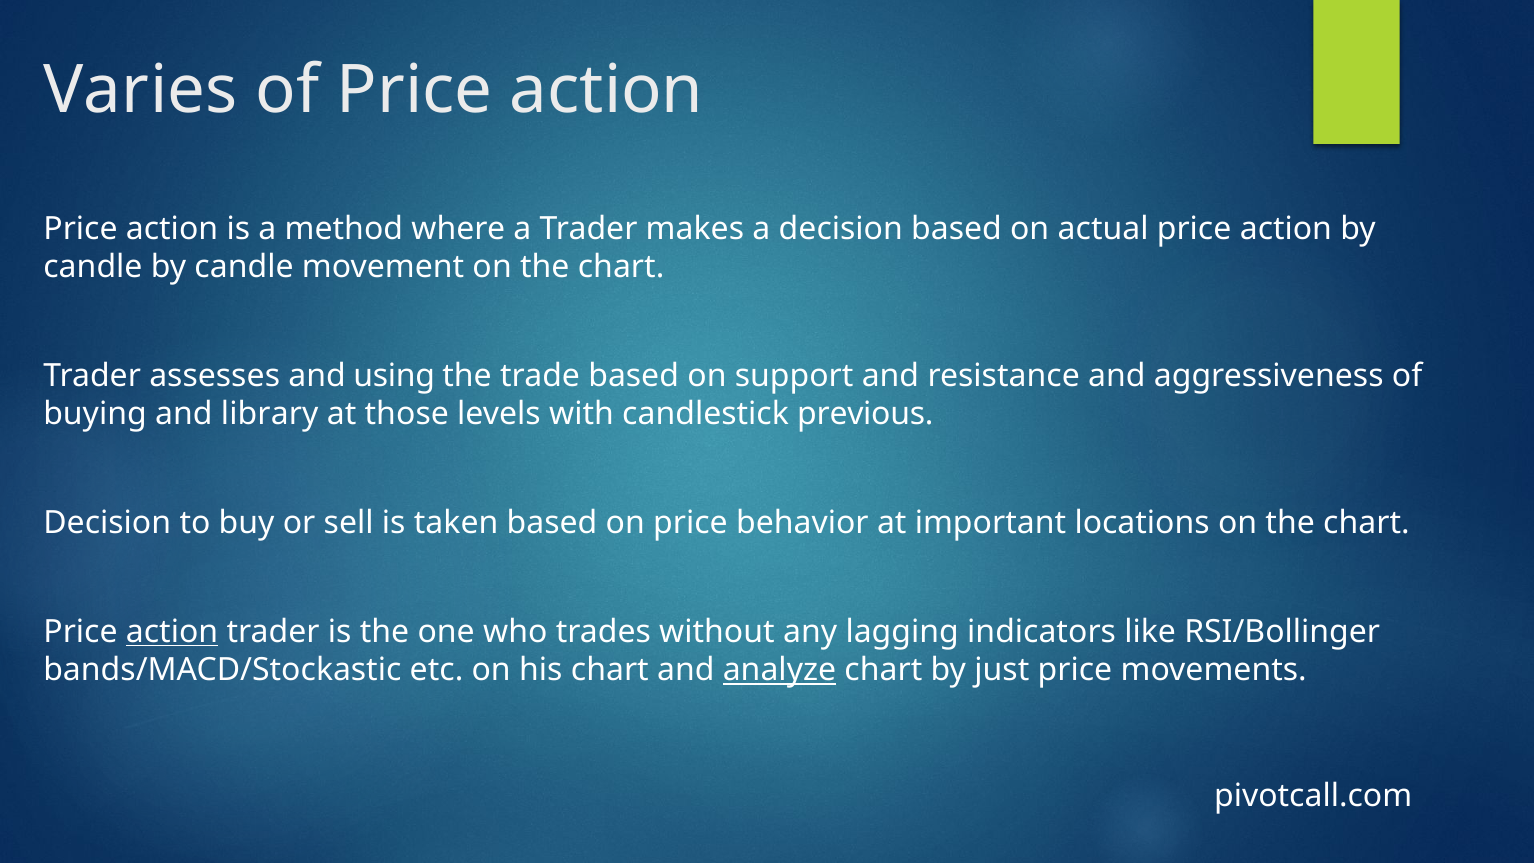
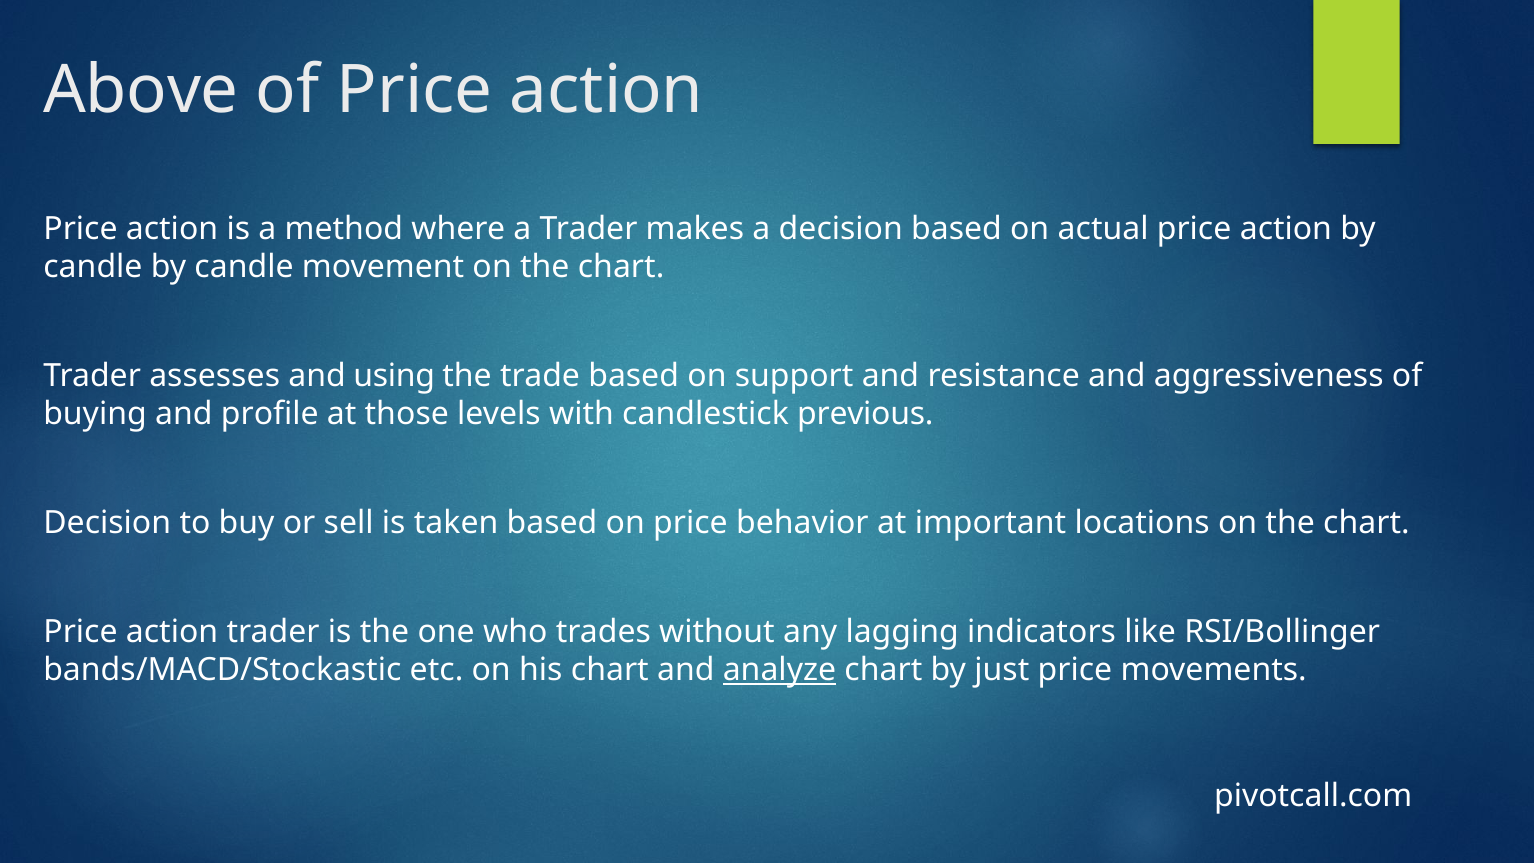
Varies: Varies -> Above (141, 90)
library: library -> profile (270, 414)
action underline: present -> none (172, 632)
